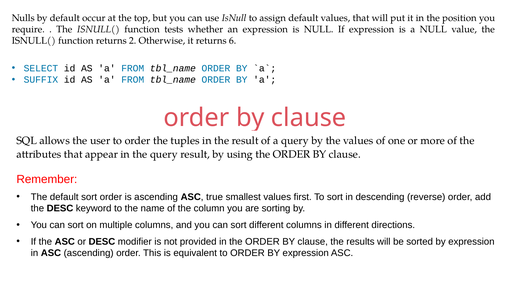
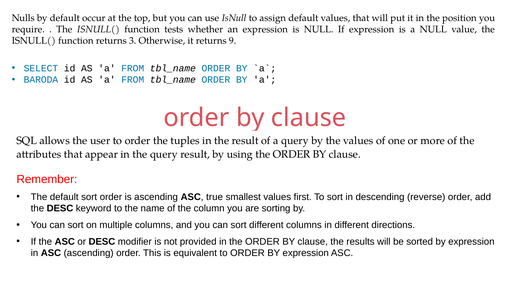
2: 2 -> 3 (133, 41)
6: 6 -> 9 (233, 41)
SUFFIX: SUFFIX -> BARODA (41, 80)
